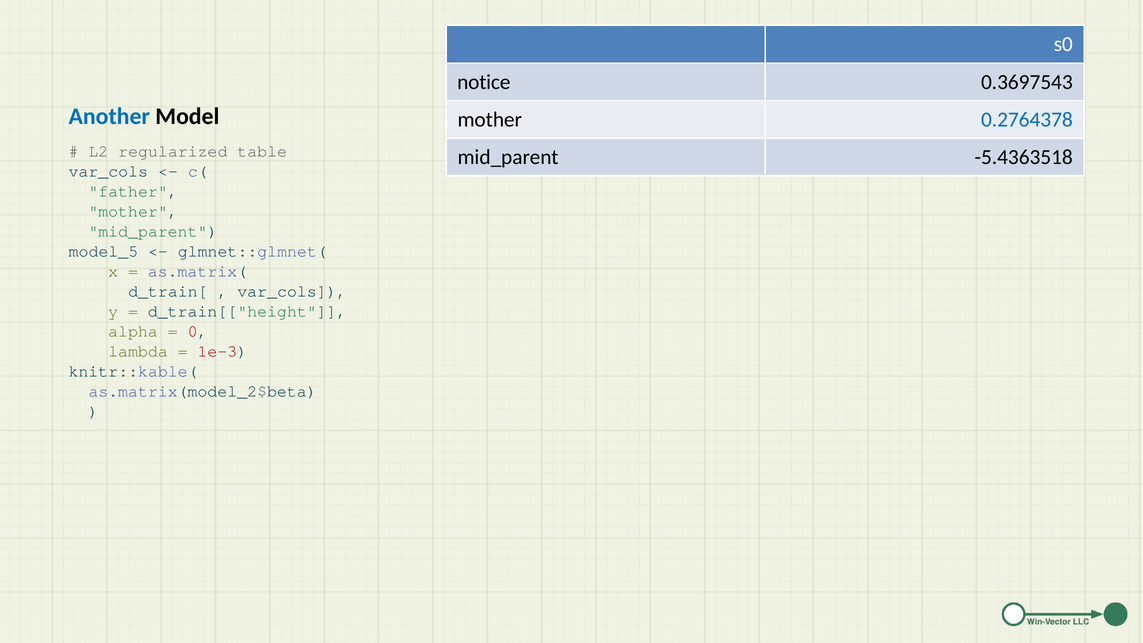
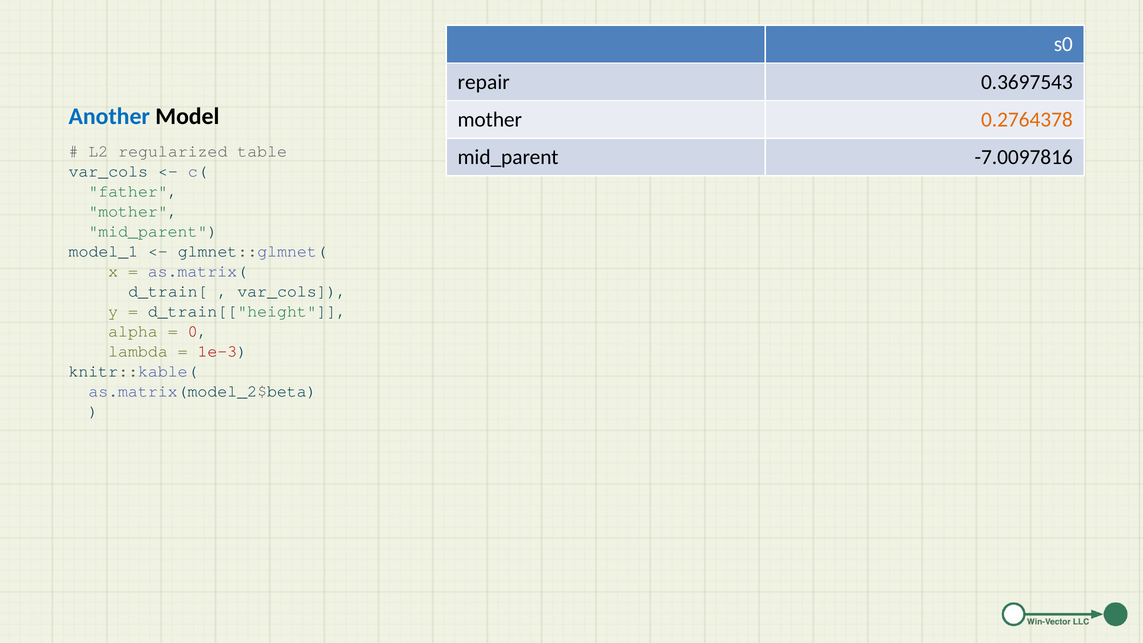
notice: notice -> repair (484, 82)
0.2764378 colour: blue -> orange (1027, 120)
-5.4363518: -5.4363518 -> -7.0097816 (1024, 157)
model_5: model_5 -> model_1 (103, 251)
